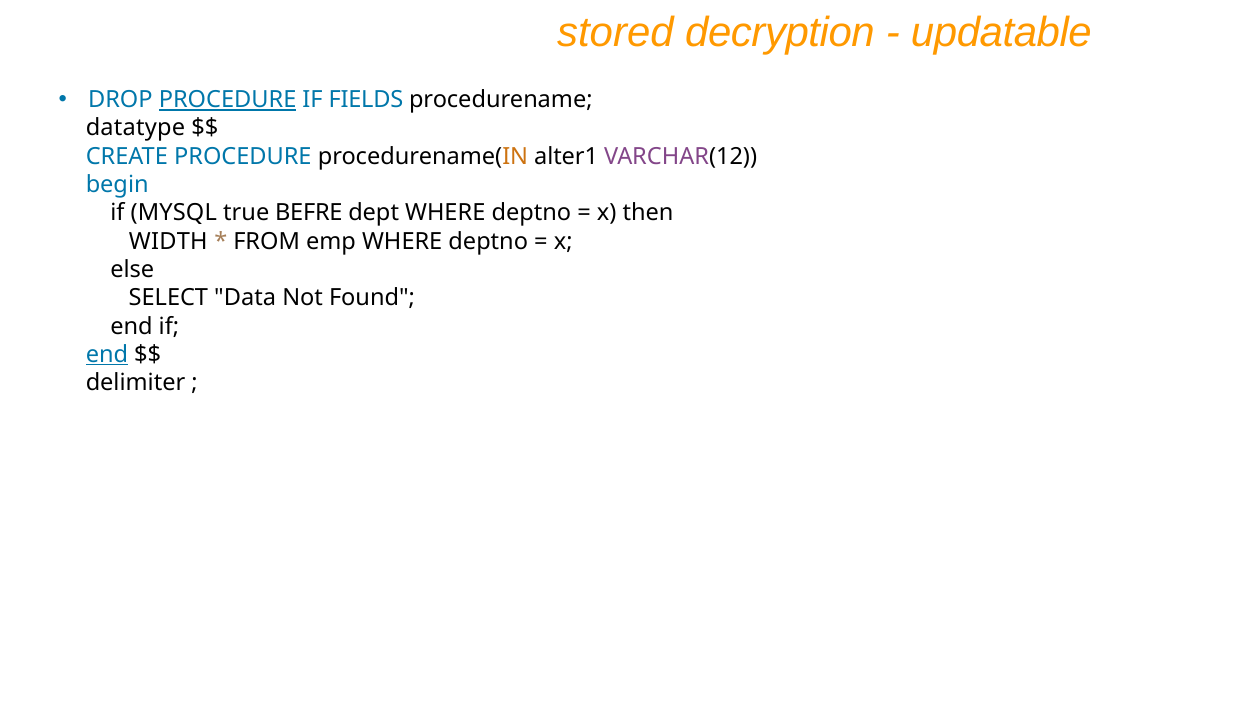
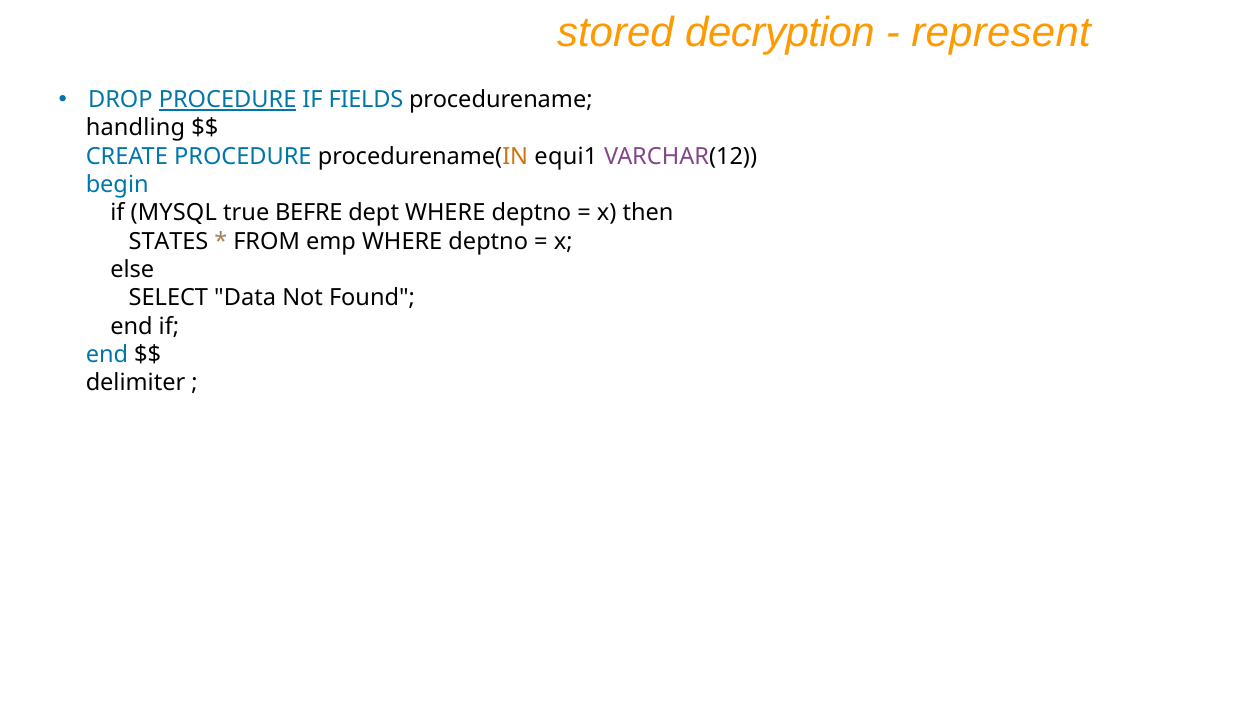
updatable: updatable -> represent (1001, 33)
datatype: datatype -> handling (135, 128)
alter1: alter1 -> equi1 (566, 156)
WIDTH: WIDTH -> STATES (168, 241)
end underline: present -> none (107, 354)
